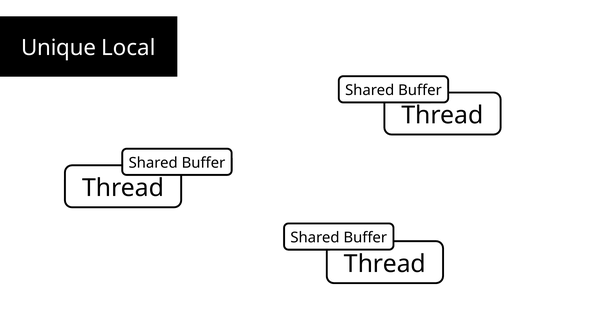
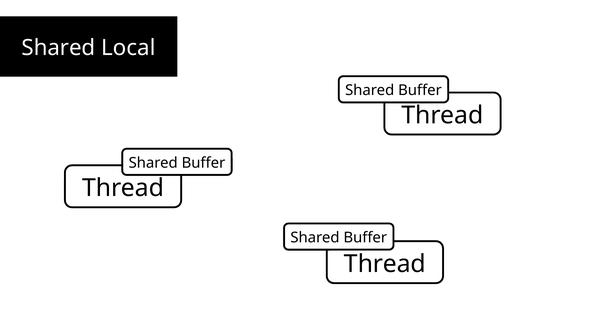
Unique: Unique -> Shared (58, 48)
